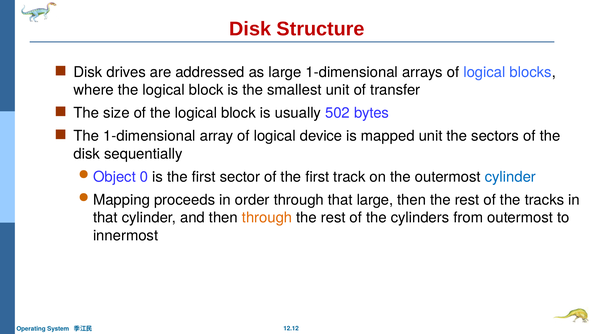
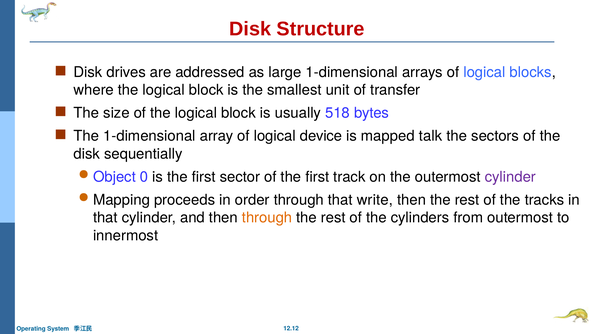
502: 502 -> 518 (338, 113)
mapped unit: unit -> talk (431, 136)
cylinder colour: blue -> purple (510, 177)
that large: large -> write (375, 200)
